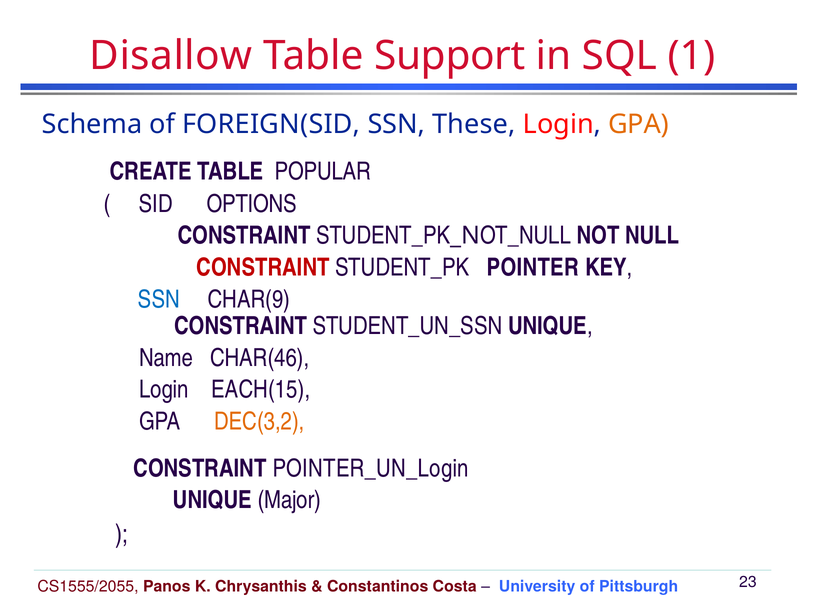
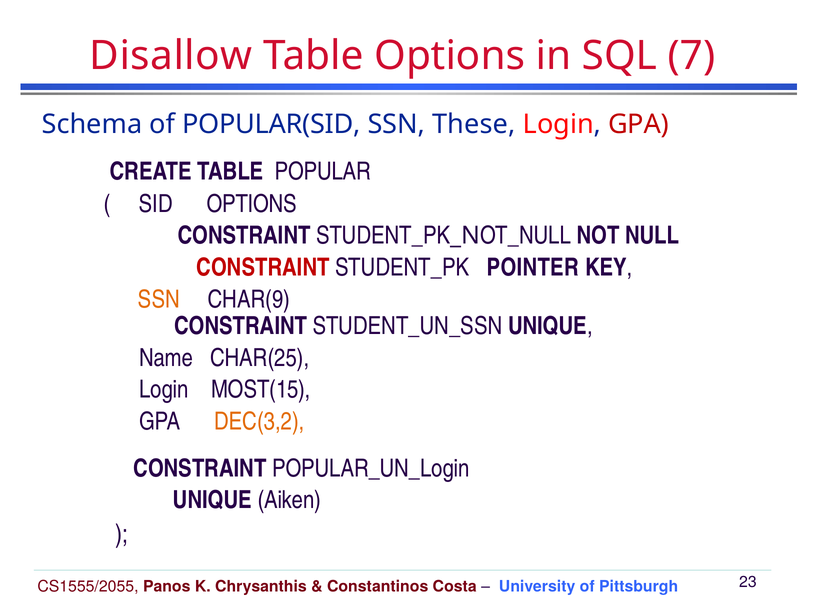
Table Support: Support -> Options (450, 56)
1: 1 -> 7 (691, 56)
FOREIGN(SID: FOREIGN(SID -> POPULAR(SID (271, 124)
GPA colour: orange -> red (638, 124)
SSN colour: blue -> orange (159, 299)
CHAR(46: CHAR(46 -> CHAR(25 (260, 358)
EACH(15: EACH(15 -> MOST(15 (261, 390)
POINTER_UN_Login: POINTER_UN_Login -> POPULAR_UN_Login (371, 468)
Major: Major -> Aiken (289, 500)
